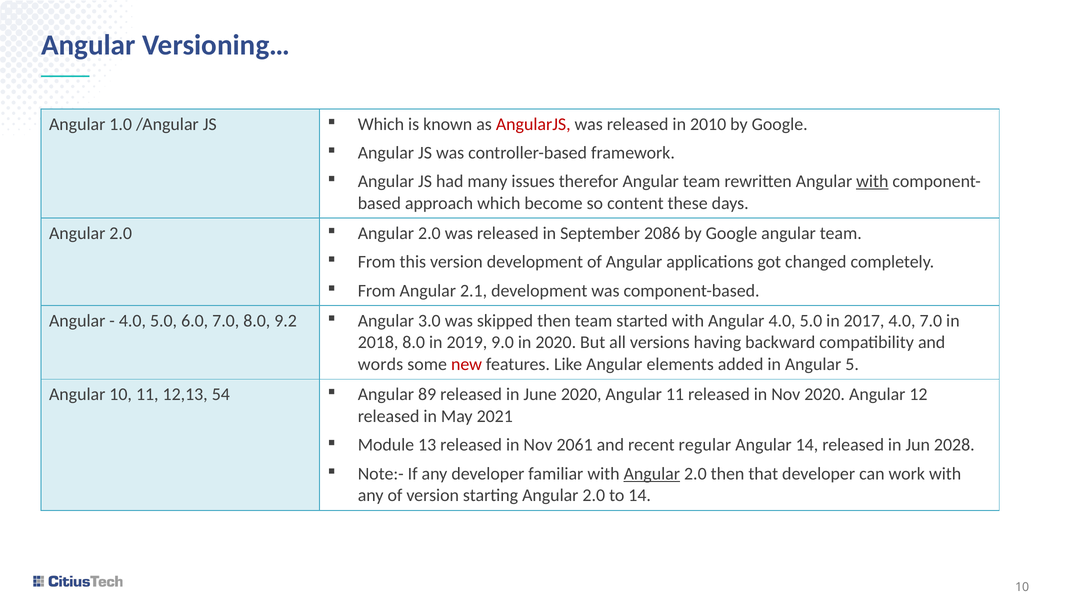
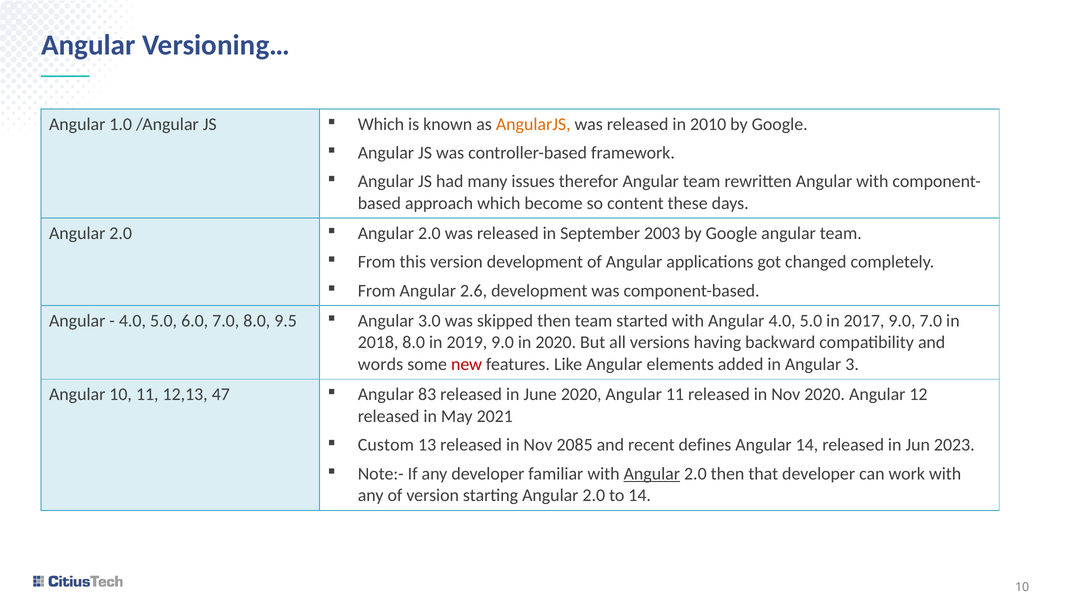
AngularJS colour: red -> orange (533, 124)
with underline: present -> none (872, 181)
2086: 2086 -> 2003 (662, 233)
2.1: 2.1 -> 2.6 (474, 291)
9.2: 9.2 -> 9.5 (286, 321)
2017 4.0: 4.0 -> 9.0 (902, 321)
5: 5 -> 3 (852, 365)
54: 54 -> 47 (221, 395)
89: 89 -> 83 (427, 395)
Module: Module -> Custom (386, 445)
2061: 2061 -> 2085 (575, 445)
regular: regular -> defines (705, 445)
2028: 2028 -> 2023 (954, 445)
